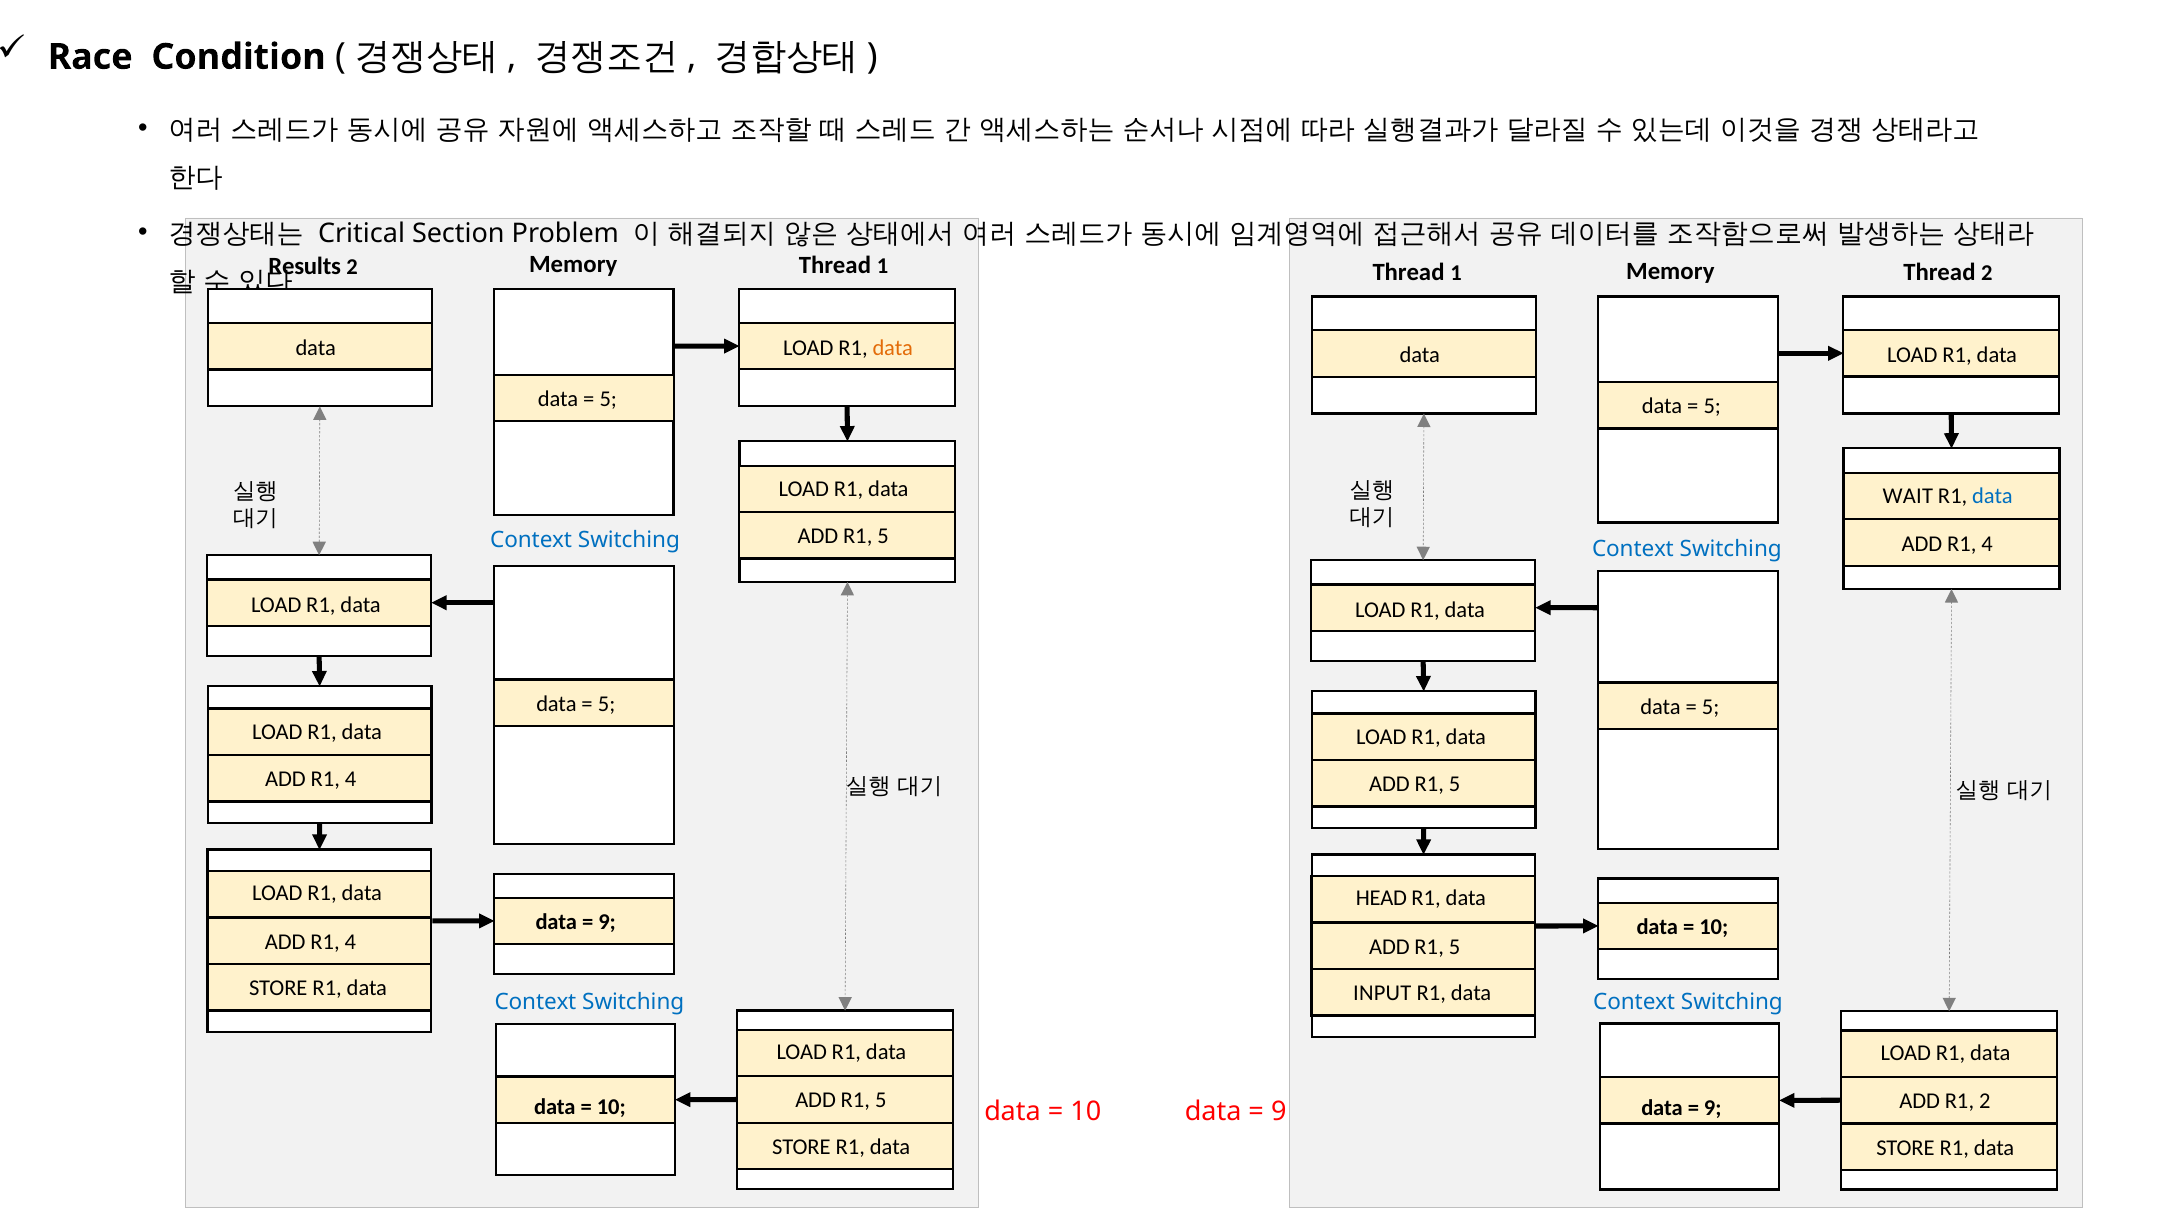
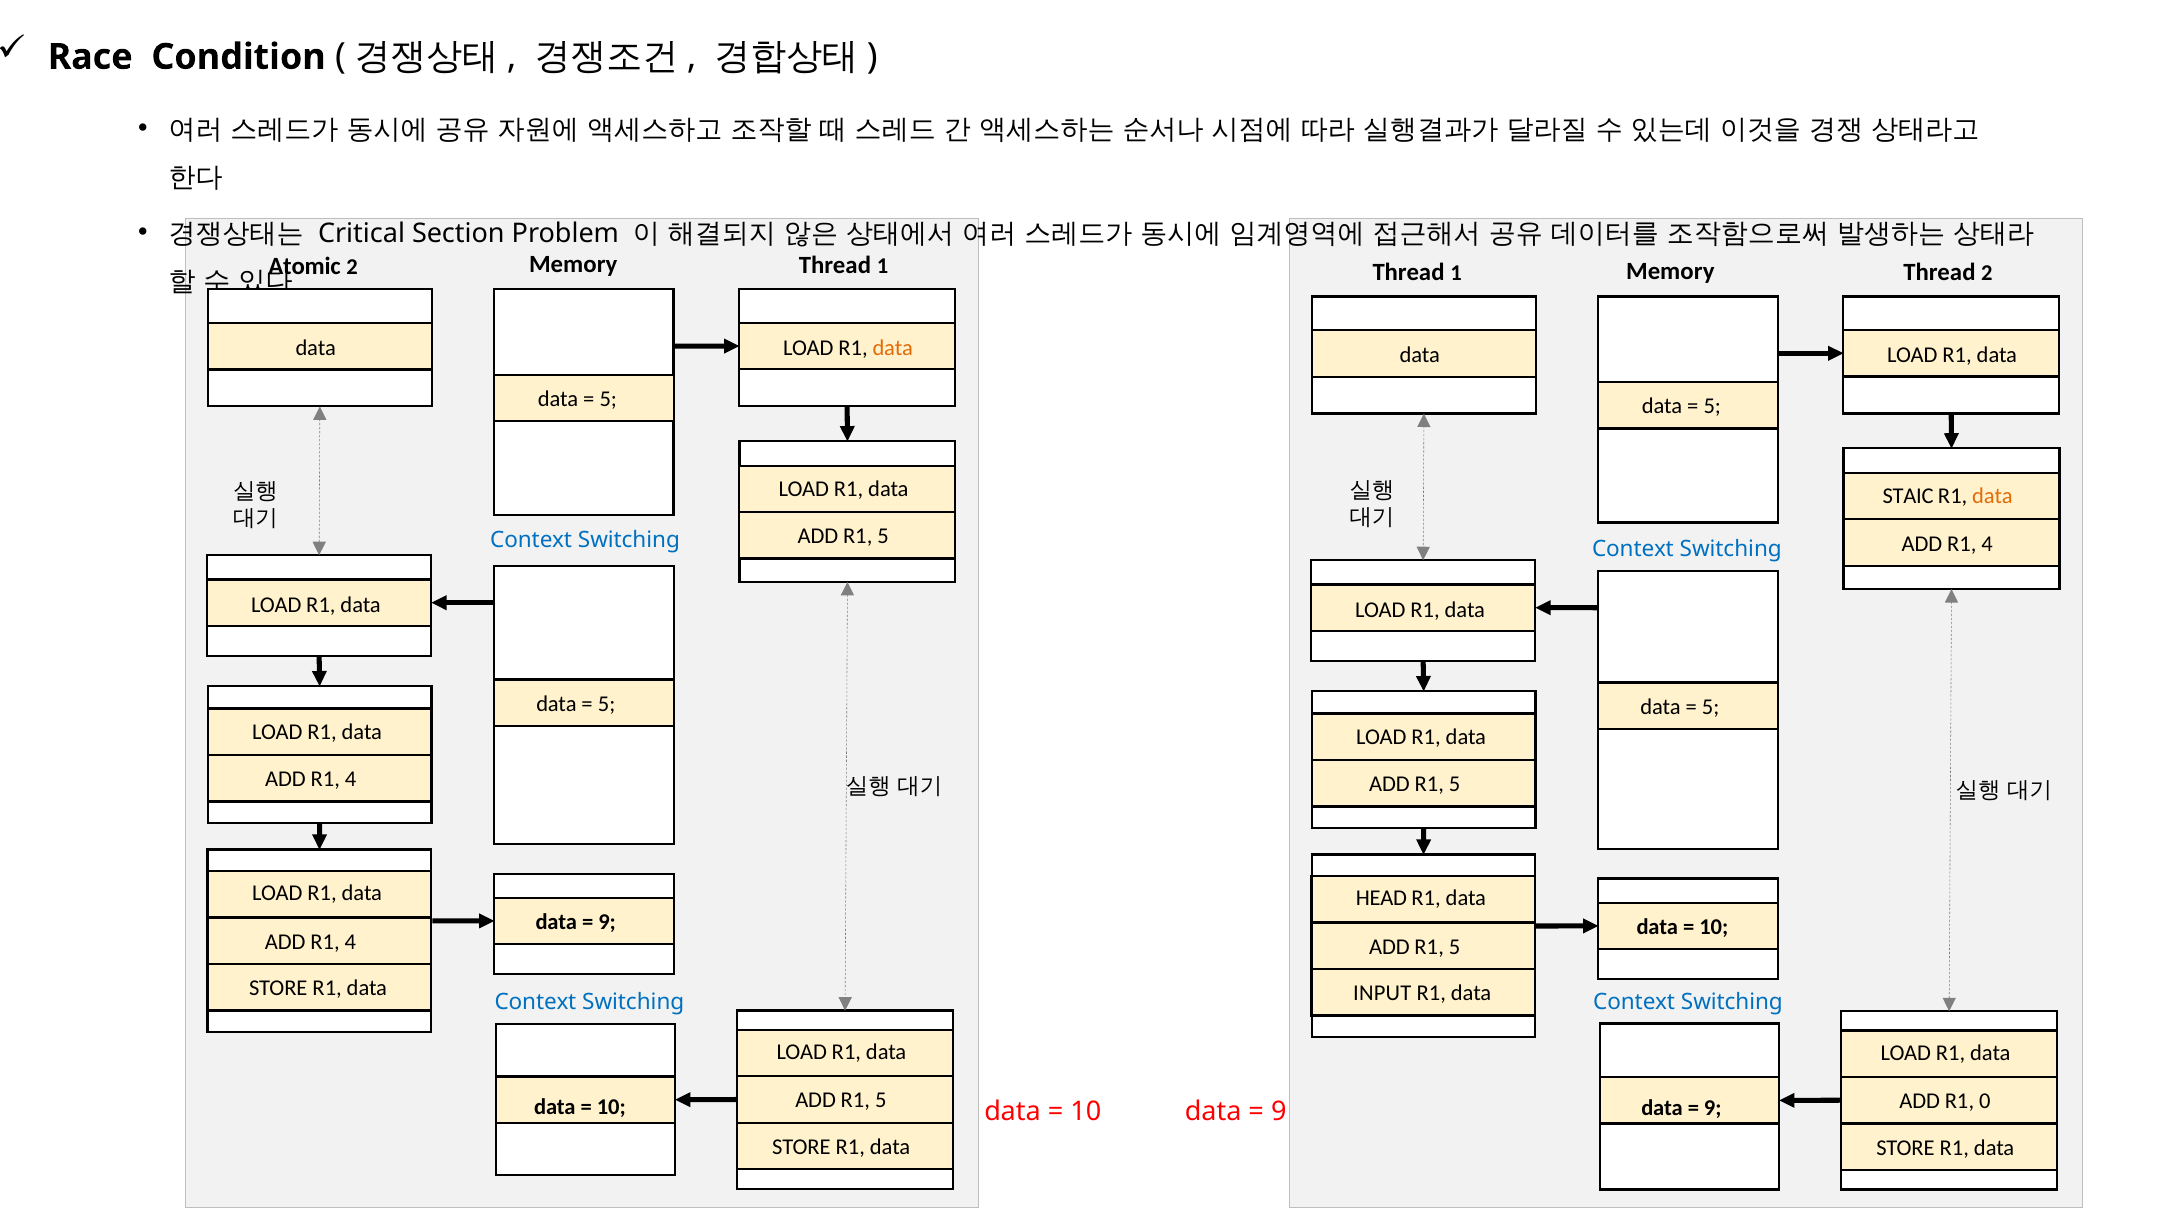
Results: Results -> Atomic (305, 266)
WAIT: WAIT -> STAIC (1908, 496)
data colour: blue -> orange (1992, 496)
R1 2: 2 -> 0 (1985, 1101)
